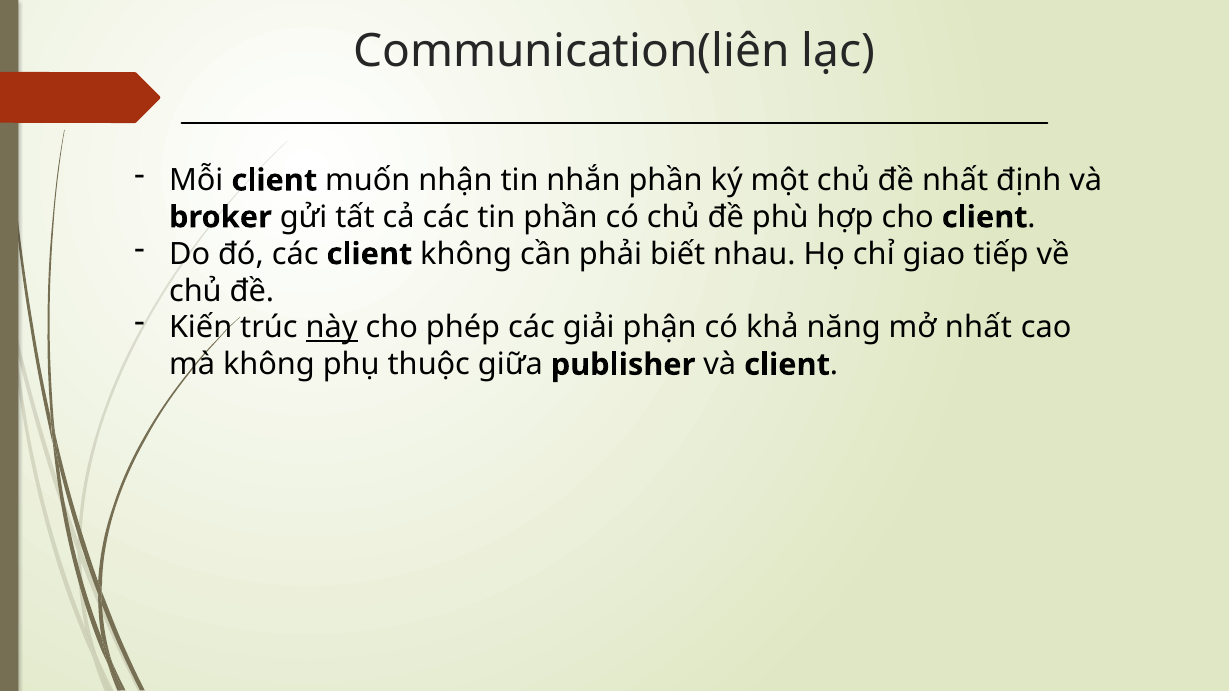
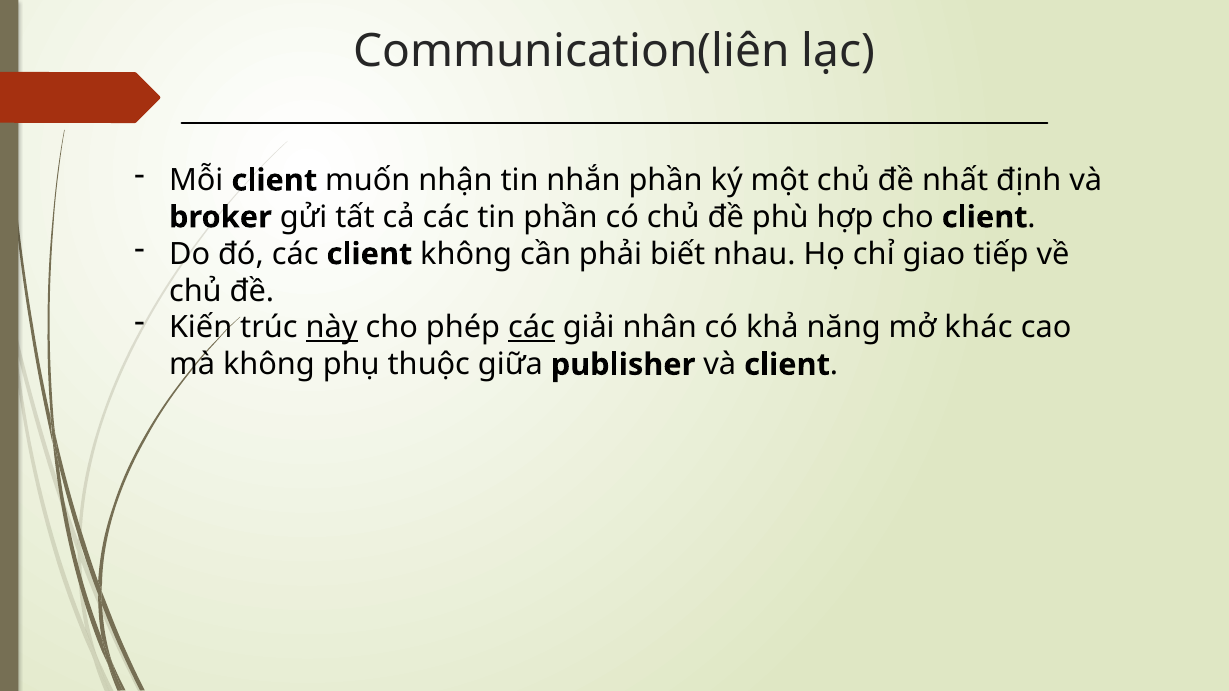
các underline: none -> present (531, 328)
phận: phận -> nhân (660, 328)
mở nhất: nhất -> khác (978, 328)
